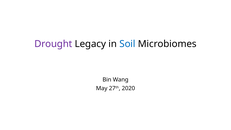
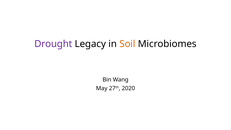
Soil colour: blue -> orange (127, 44)
